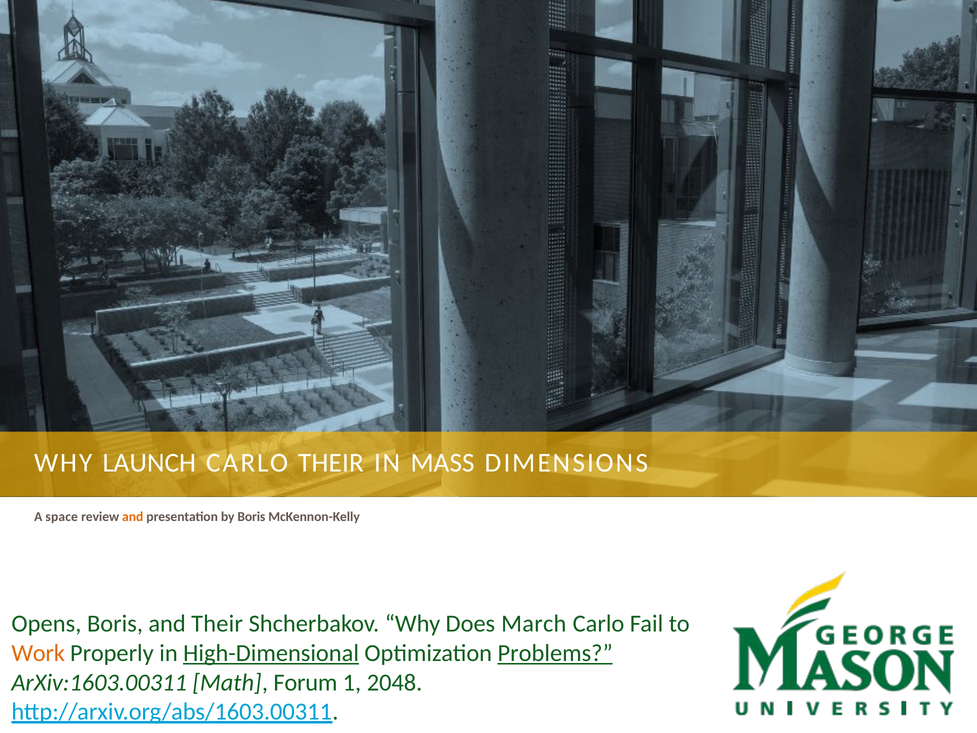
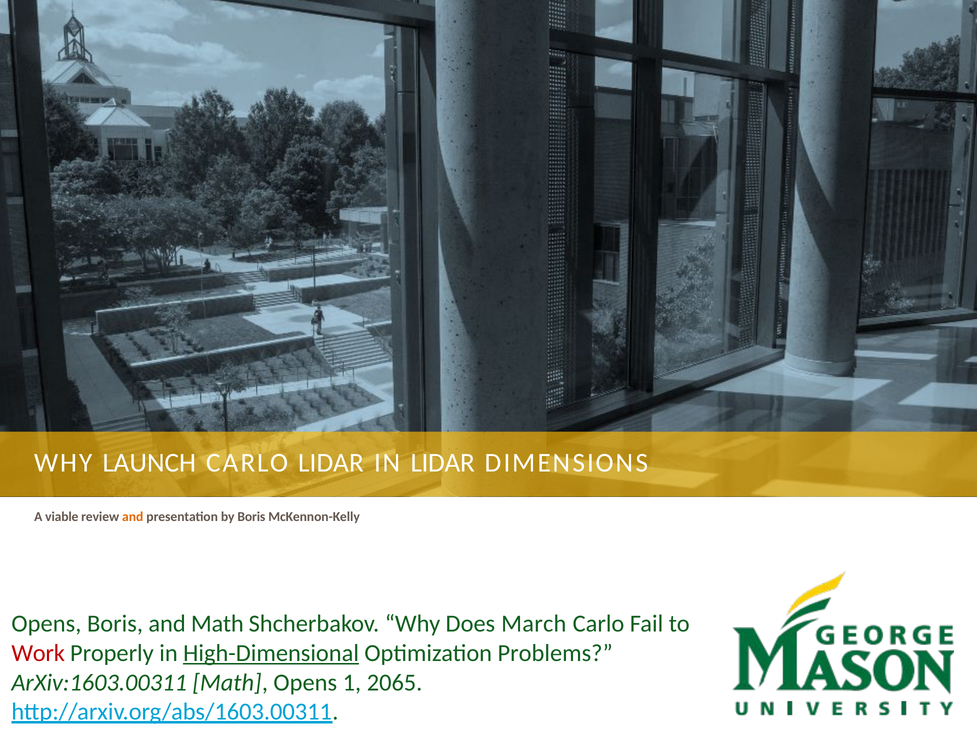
CARLO THEIR: THEIR -> LIDAR (331, 463)
IN MASS: MASS -> LIDAR (443, 463)
space: space -> viable (62, 517)
and Their: Their -> Math (217, 624)
Work colour: orange -> red (38, 653)
Problems underline: present -> none (555, 653)
Math Forum: Forum -> Opens (305, 682)
2048: 2048 -> 2065 (395, 682)
